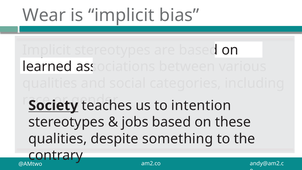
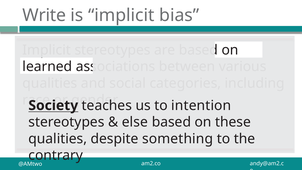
Wear: Wear -> Write (44, 15)
jobs: jobs -> else (135, 122)
